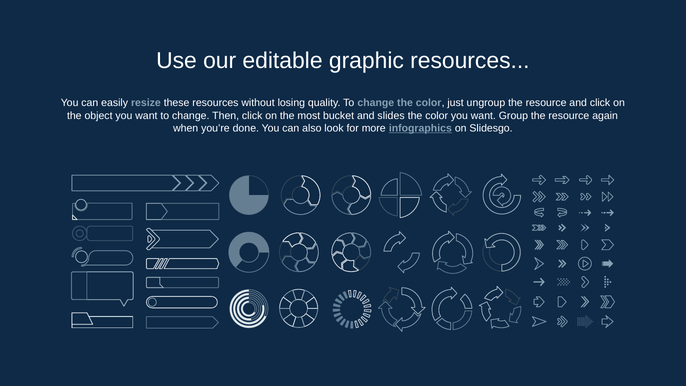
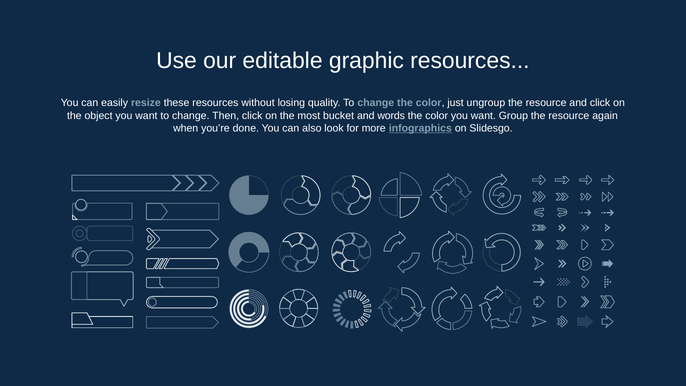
slides: slides -> words (391, 116)
